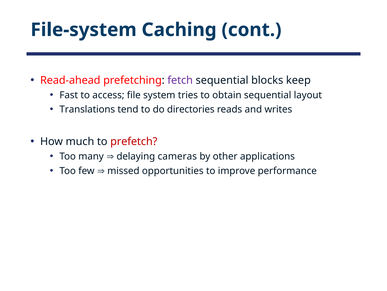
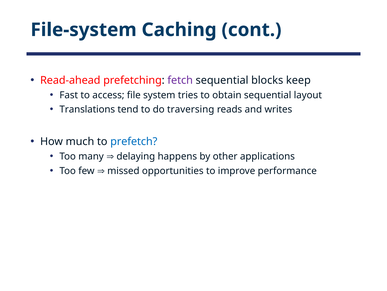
directories: directories -> traversing (191, 109)
prefetch colour: red -> blue (134, 141)
cameras: cameras -> happens (177, 156)
